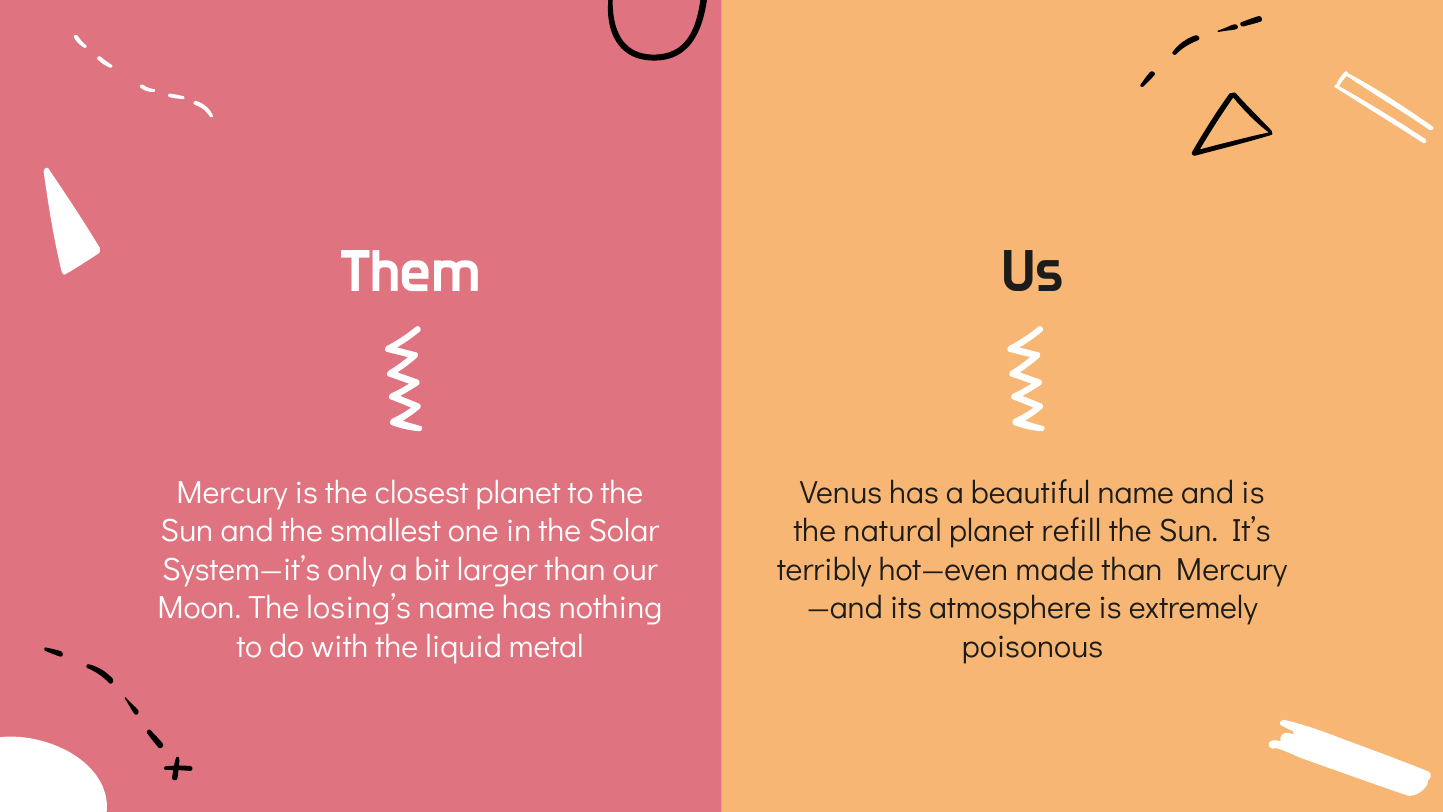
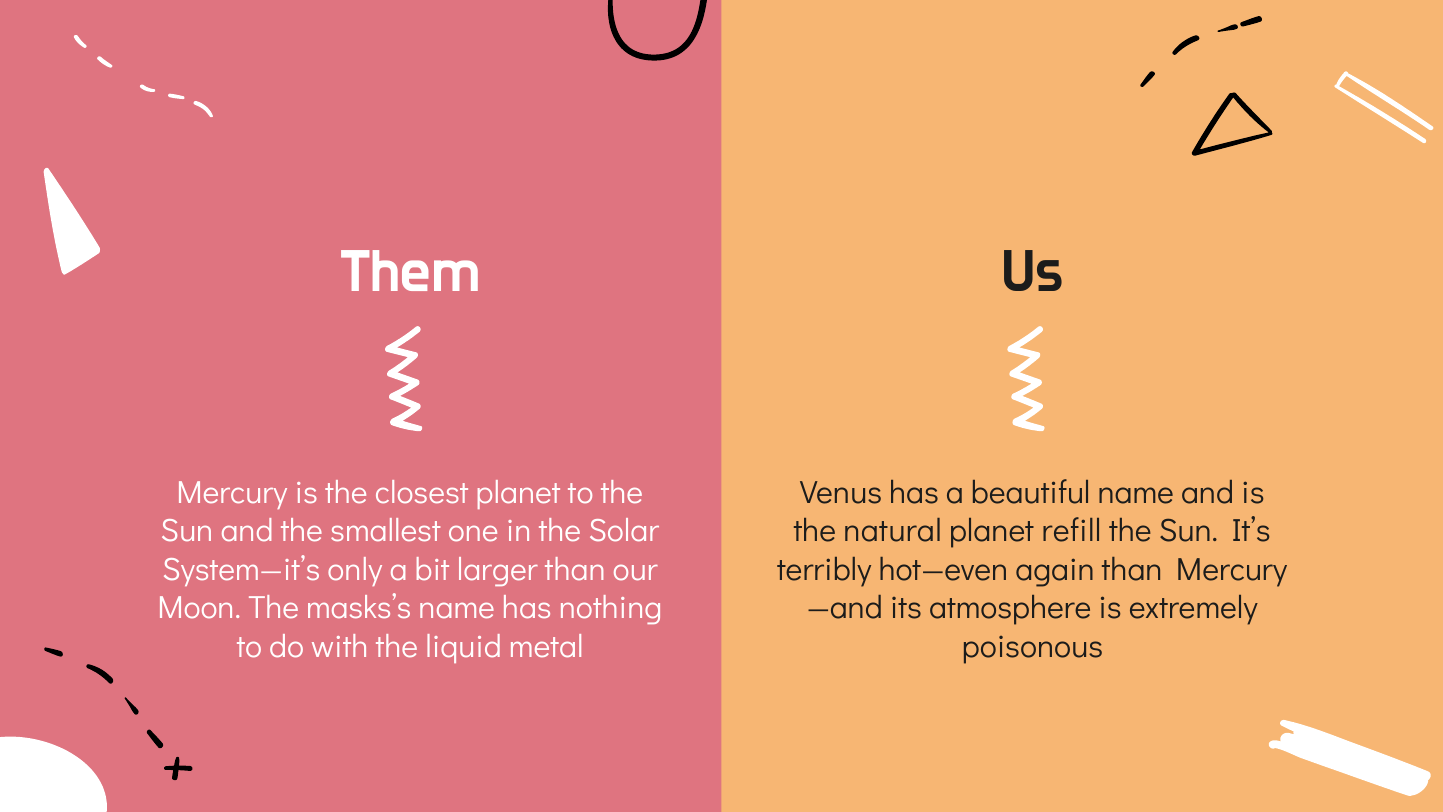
made: made -> again (1055, 570)
losing’s: losing’s -> masks’s (359, 608)
